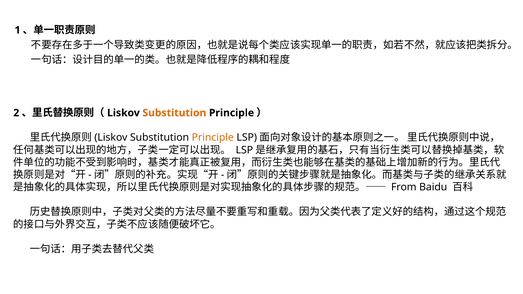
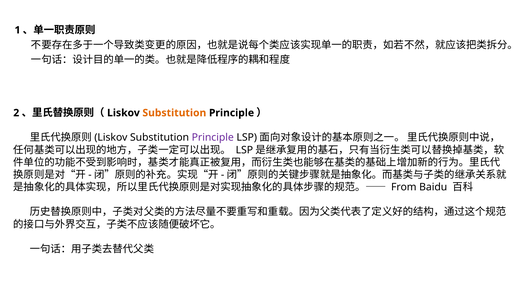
Principle colour: orange -> purple (213, 138)
